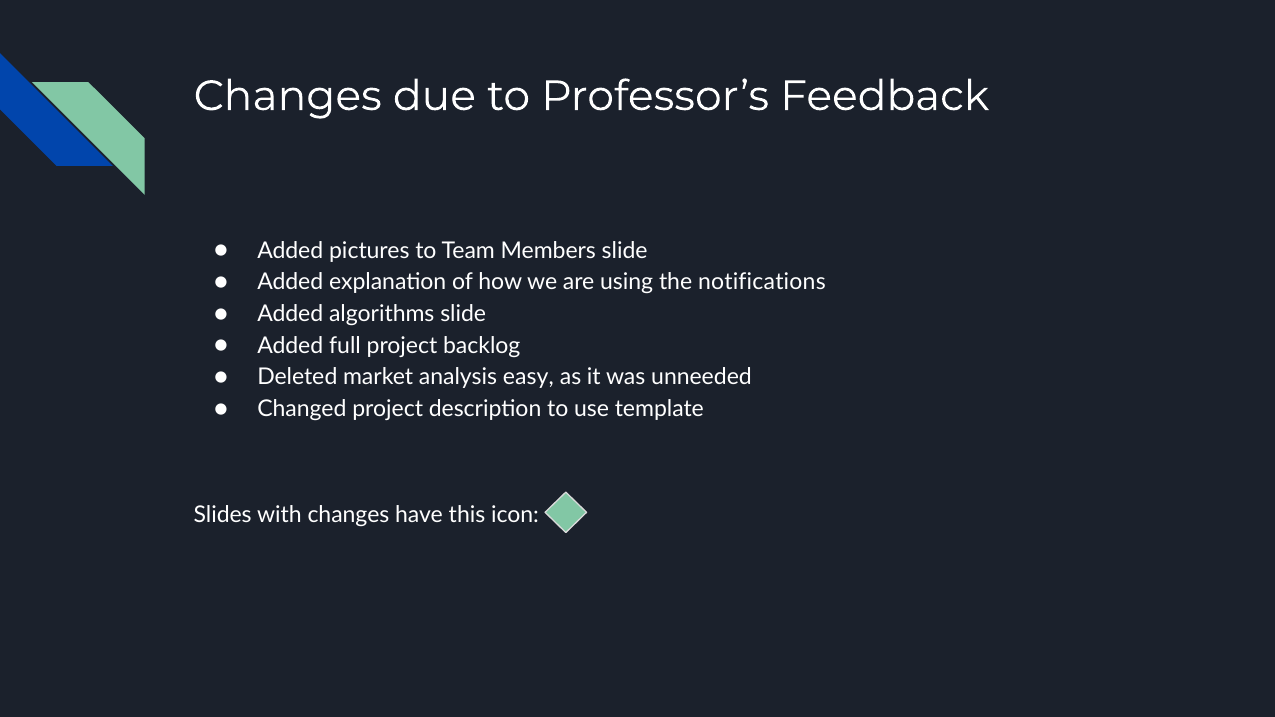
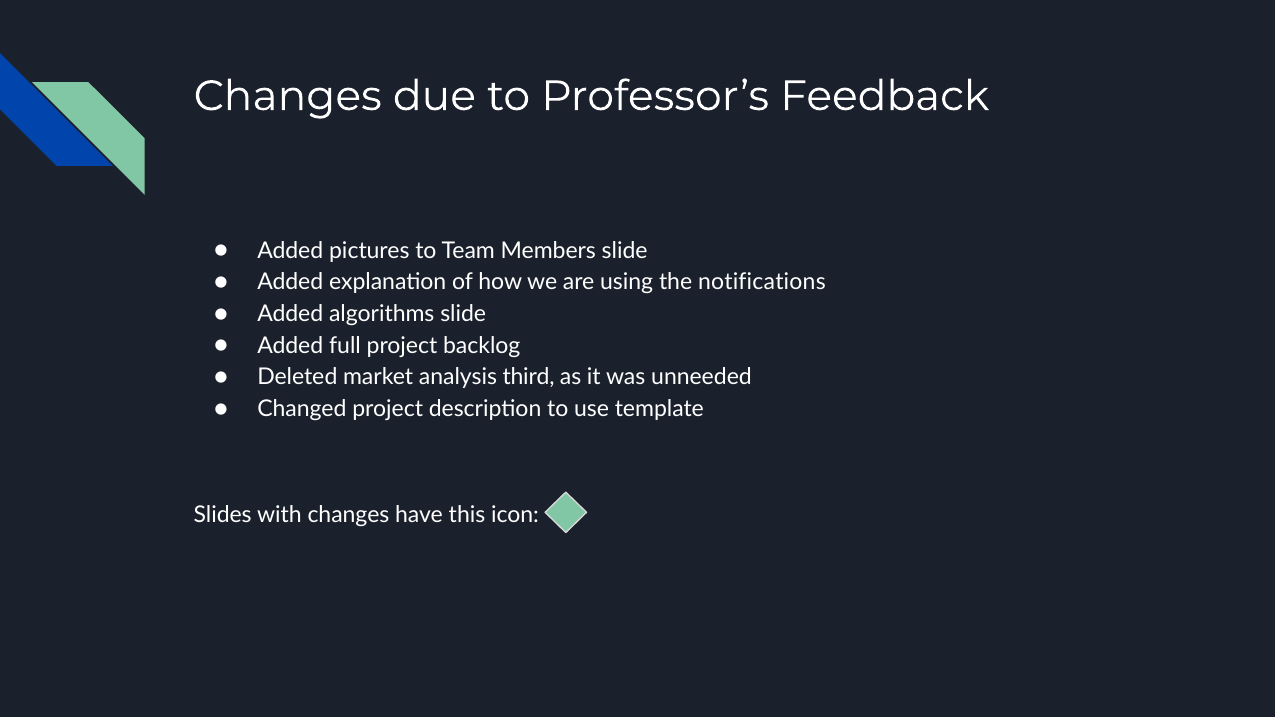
easy: easy -> third (529, 377)
